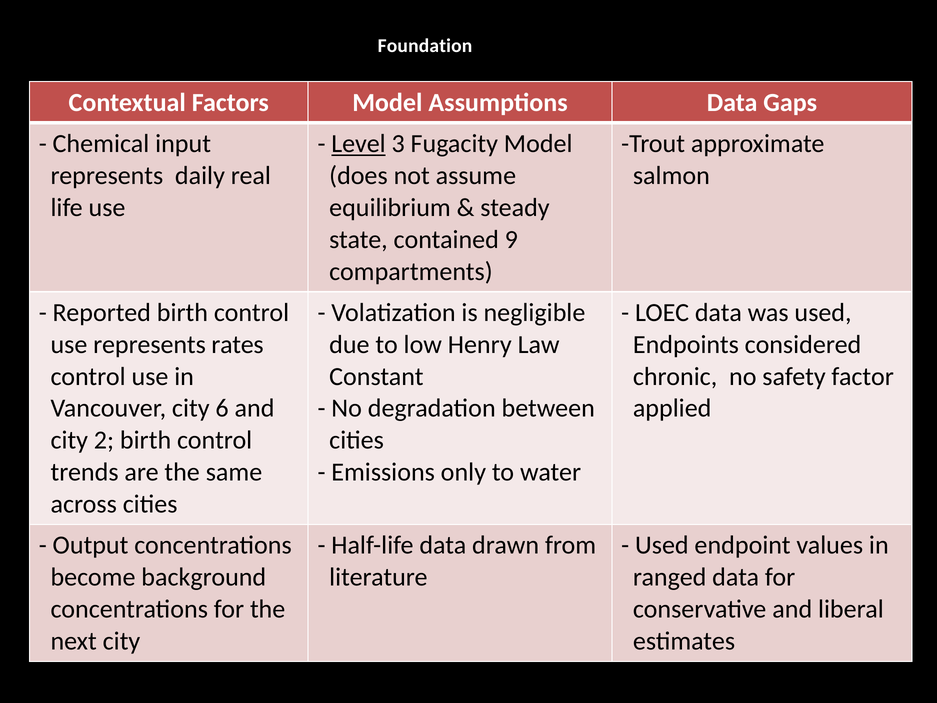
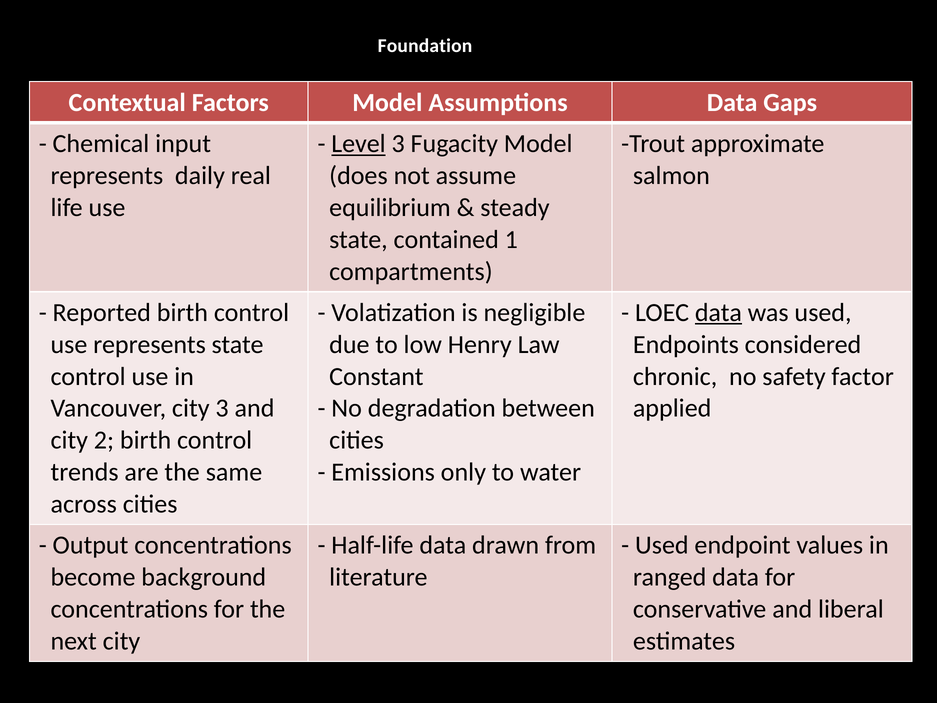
9: 9 -> 1 (511, 239)
data underline: none -> present (718, 313)
represents rates: rates -> state (237, 344)
city 6: 6 -> 3 (222, 408)
